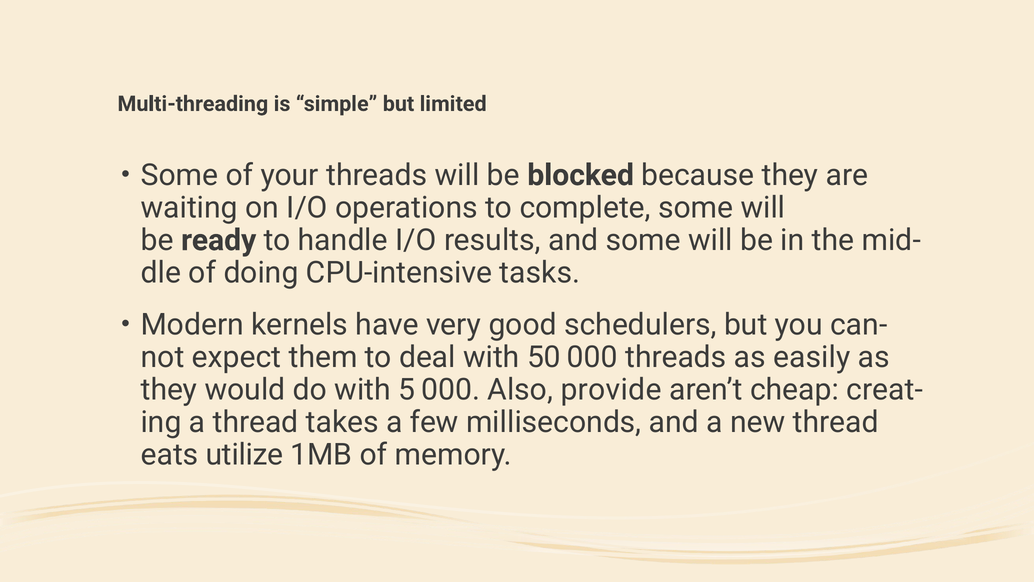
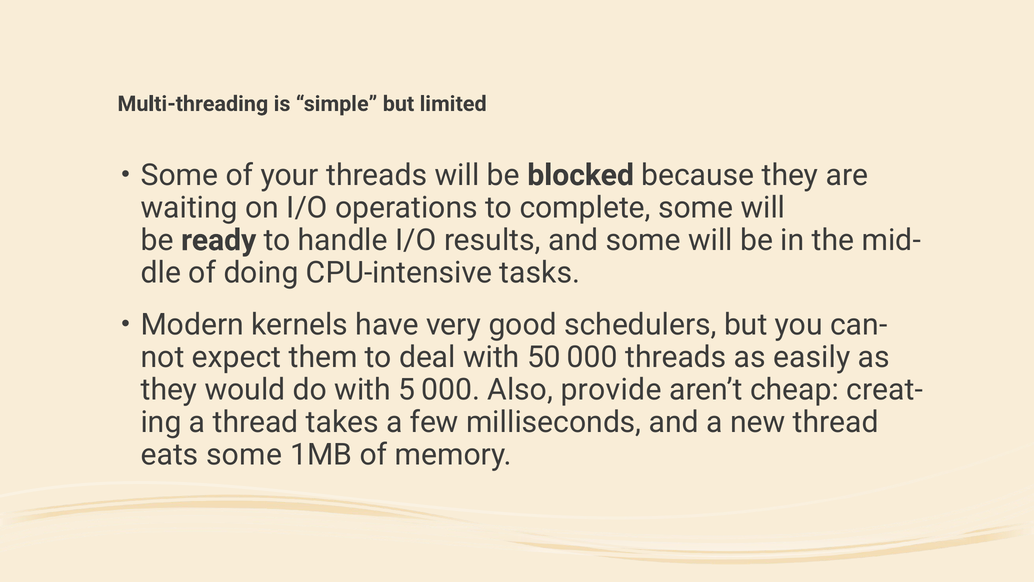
eats utilize: utilize -> some (244, 455)
